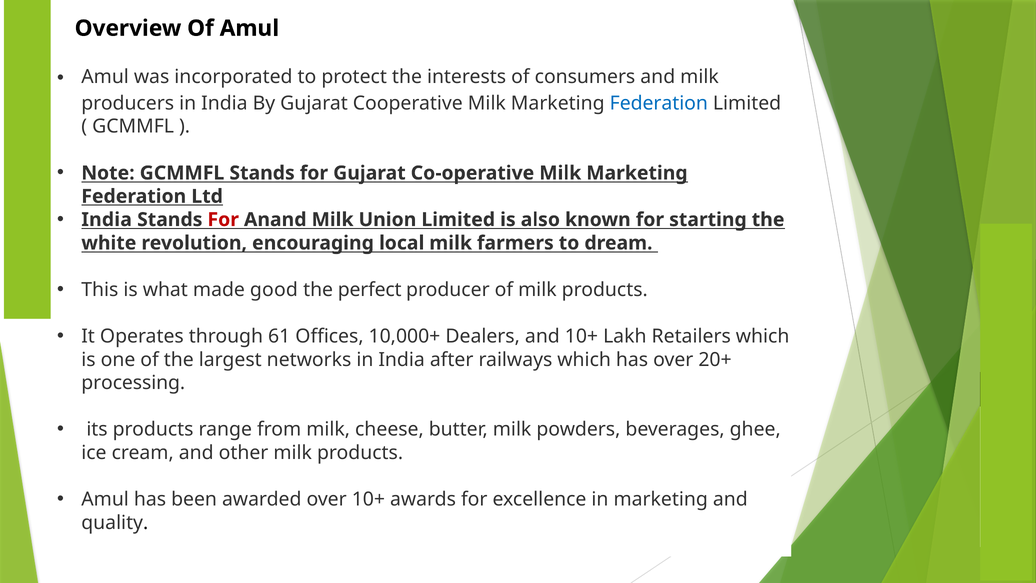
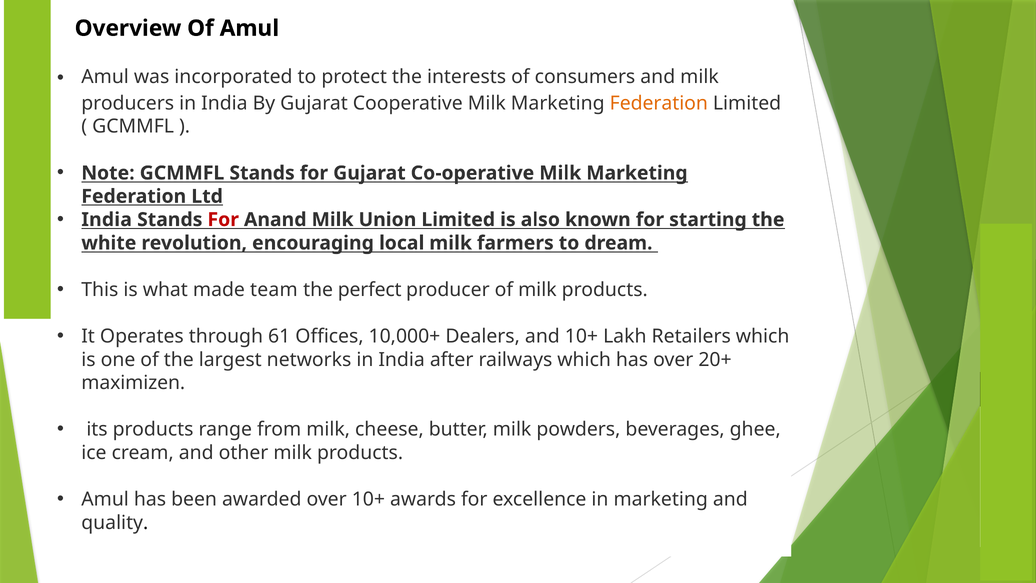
Federation colour: blue -> orange (659, 103)
good: good -> team (274, 290)
processing: processing -> maximizen (133, 383)
